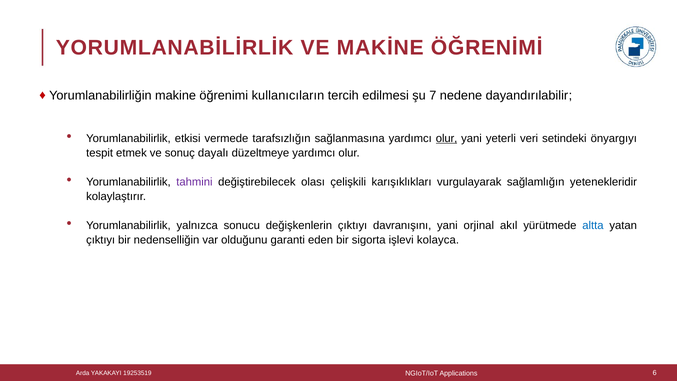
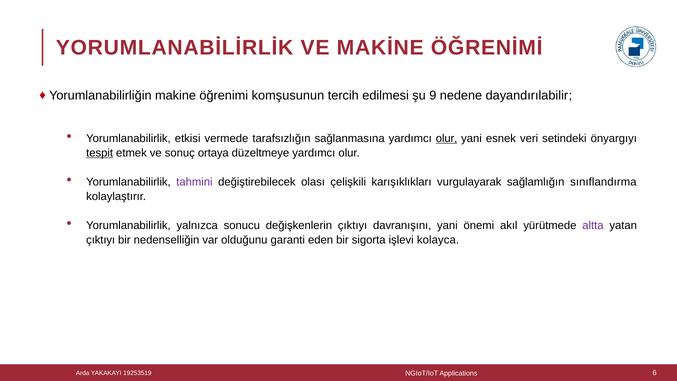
kullanıcıların: kullanıcıların -> komşusunun (288, 96)
7: 7 -> 9 (433, 96)
yeterli: yeterli -> esnek (501, 138)
tespit underline: none -> present (100, 153)
dayalı: dayalı -> ortaya (213, 153)
yetenekleridir: yetenekleridir -> sınıflandırma (603, 182)
orjinal: orjinal -> önemi (479, 225)
altta colour: blue -> purple (593, 225)
